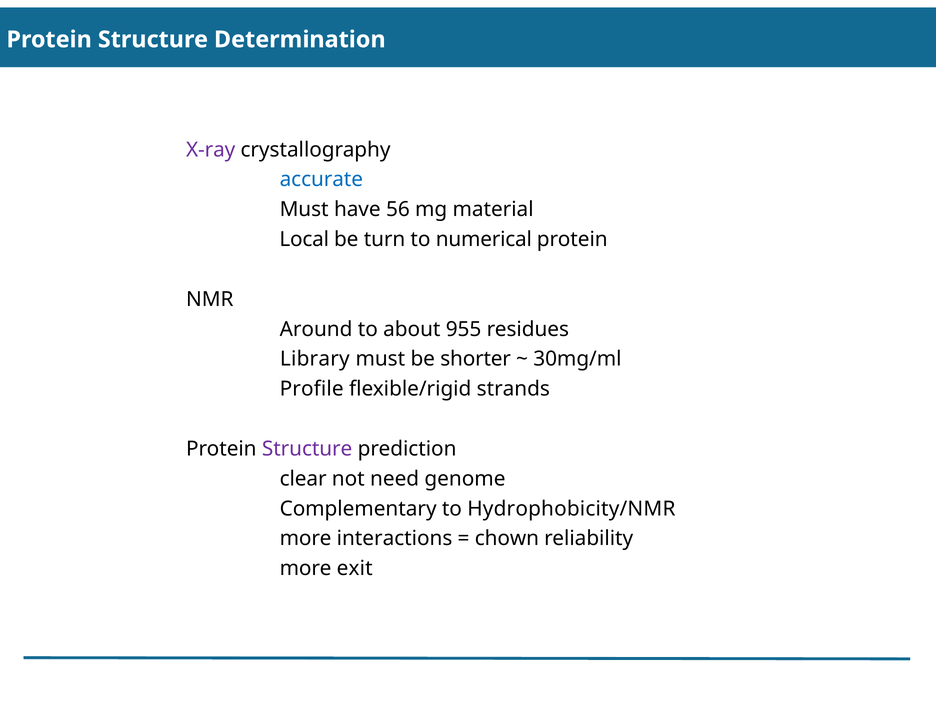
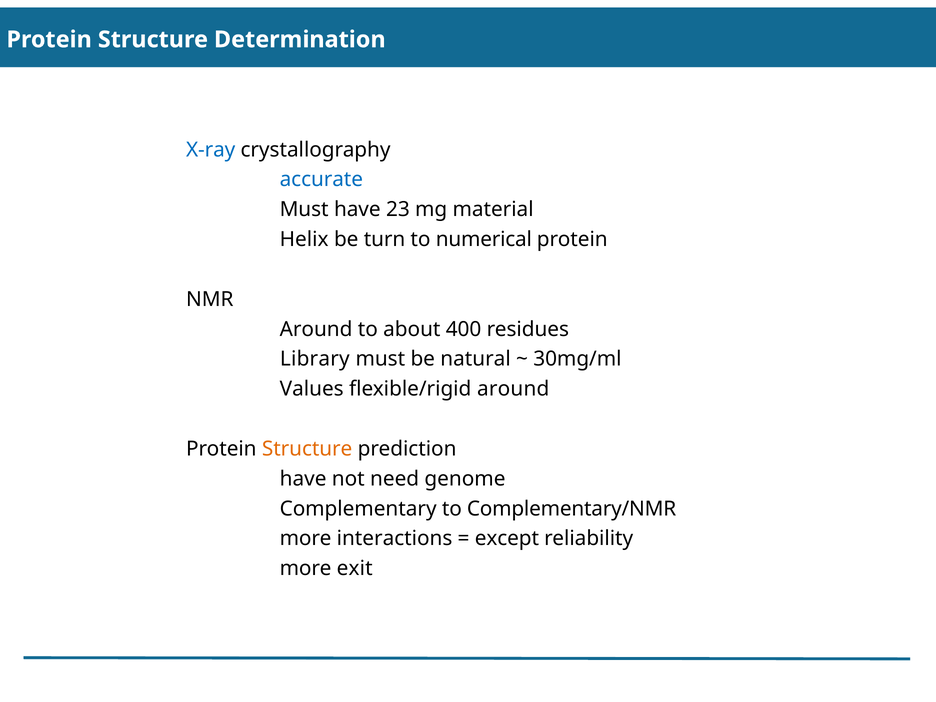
X-ray colour: purple -> blue (211, 150)
56: 56 -> 23 (398, 209)
Local: Local -> Helix (304, 239)
955: 955 -> 400 (464, 329)
shorter: shorter -> natural (476, 359)
Profile: Profile -> Values (312, 389)
flexible/rigid strands: strands -> around (513, 389)
Structure colour: purple -> orange (307, 449)
clear: clear -> have (303, 479)
Hydrophobicity/NMR: Hydrophobicity/NMR -> Complementary/NMR (572, 509)
chown: chown -> except (507, 539)
